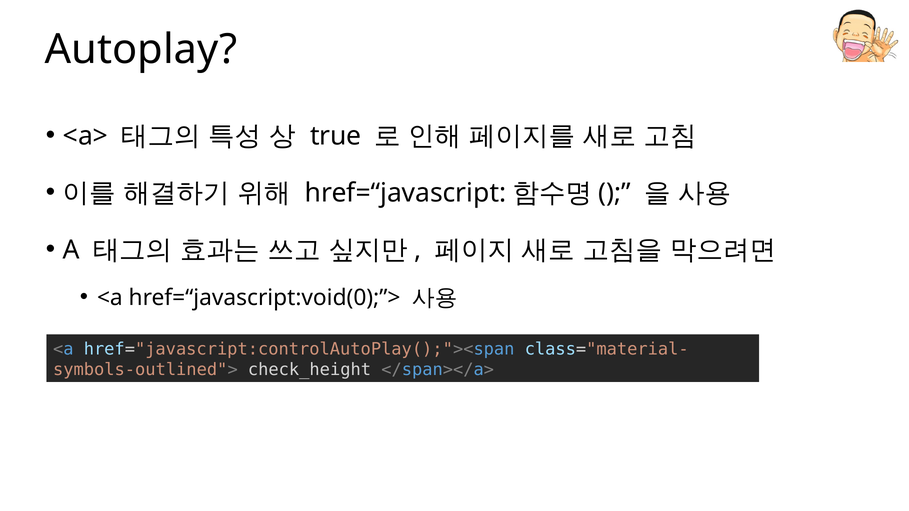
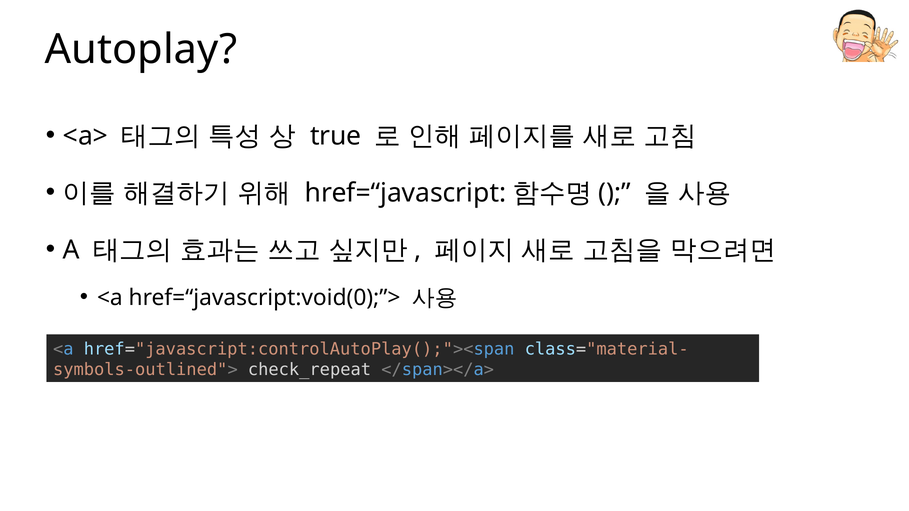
check_height: check_height -> check_repeat (309, 370)
